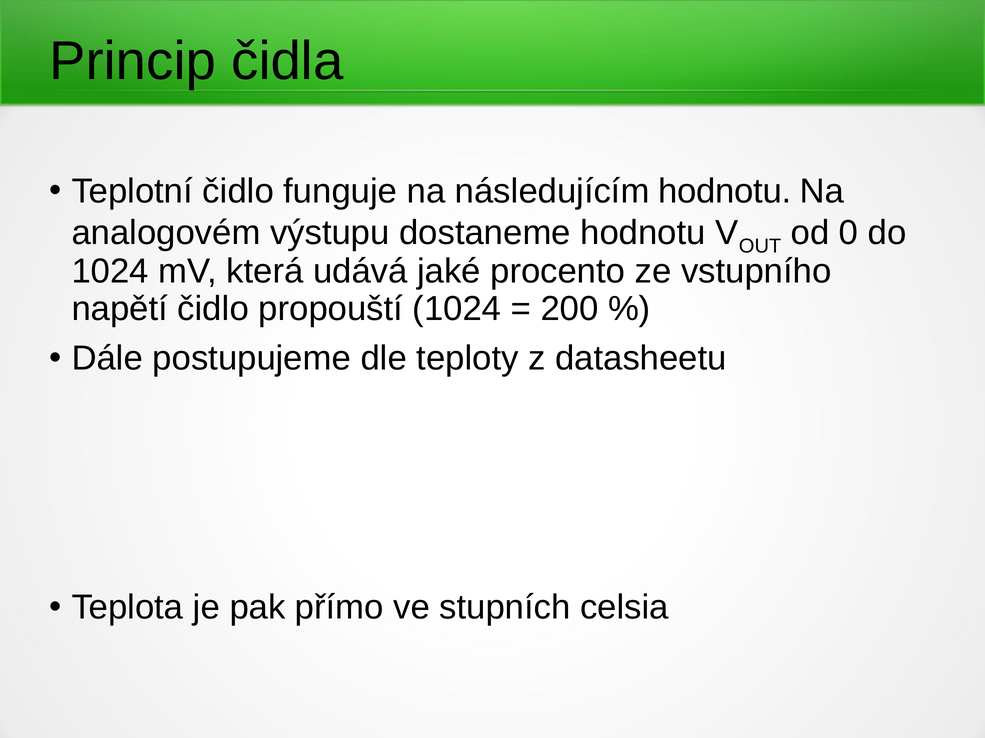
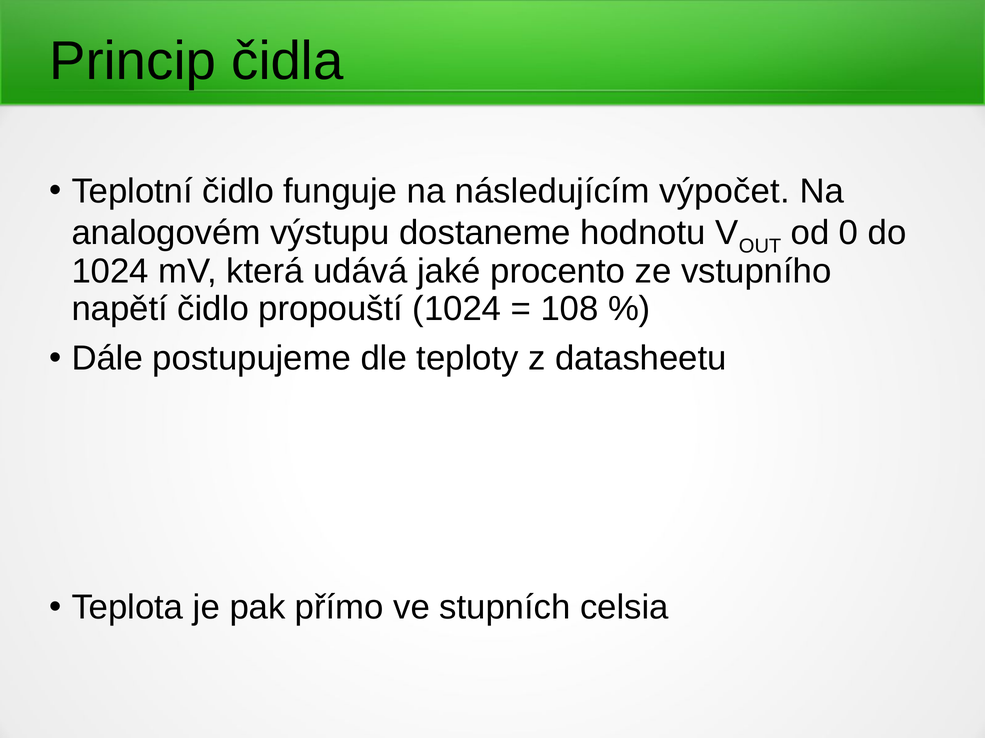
následujícím hodnotu: hodnotu -> výpočet (725, 191)
200: 200 -> 108 (570, 309)
